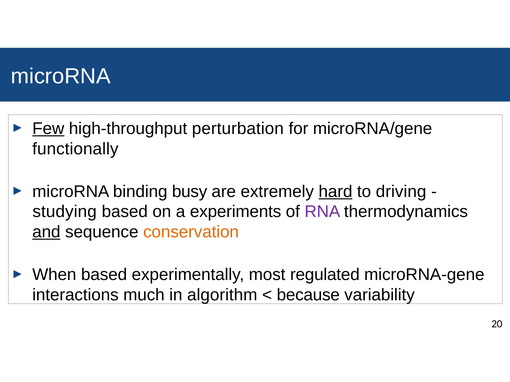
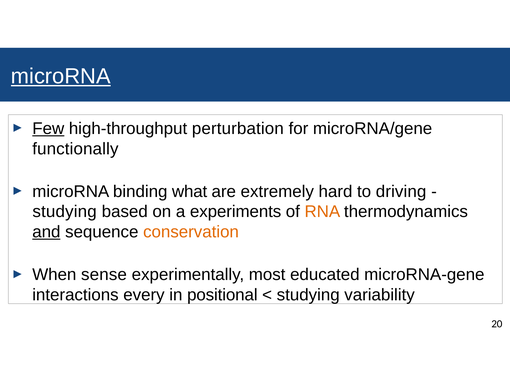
microRNA underline: none -> present (61, 76)
busy: busy -> what (190, 192)
hard underline: present -> none (335, 192)
RNA colour: purple -> orange (322, 212)
When based: based -> sense (104, 275)
regulated: regulated -> educated (325, 275)
much: much -> every (144, 295)
algorithm: algorithm -> positional (222, 295)
because: because -> studying (308, 295)
